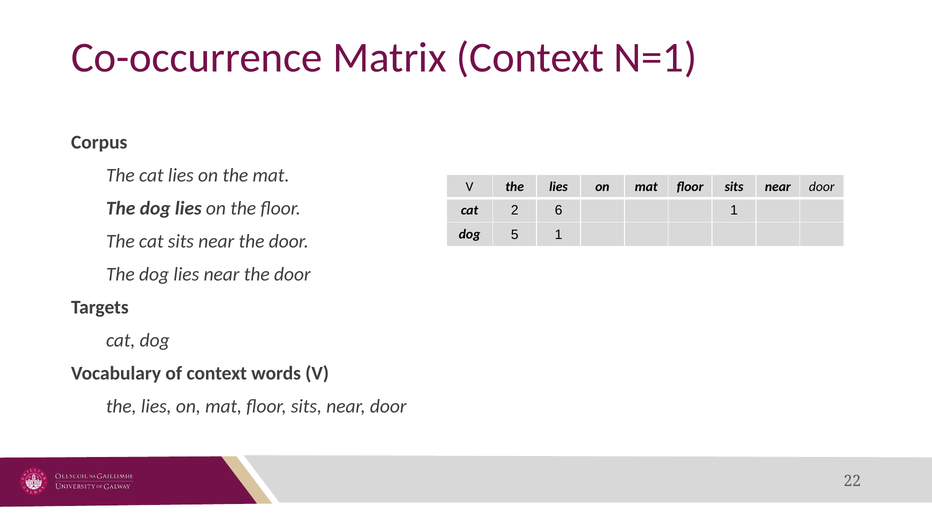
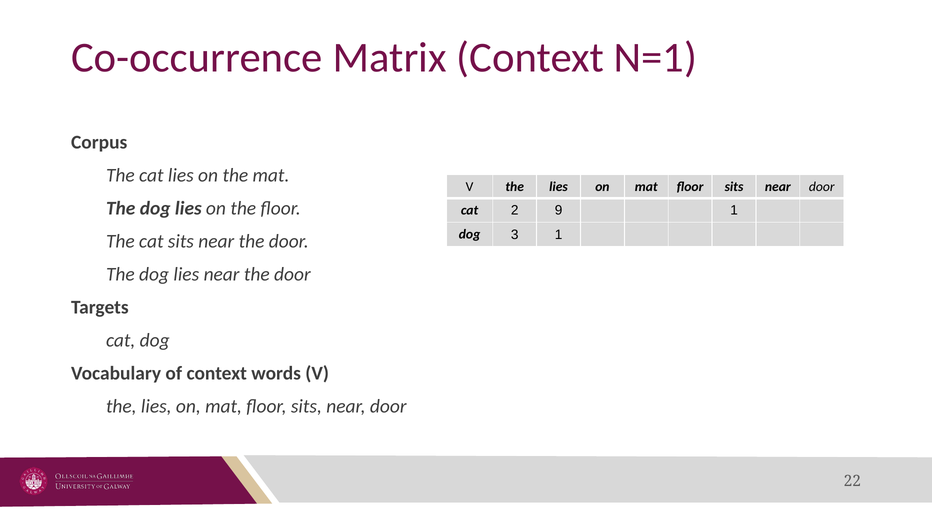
6: 6 -> 9 (559, 211)
5: 5 -> 3 (515, 235)
